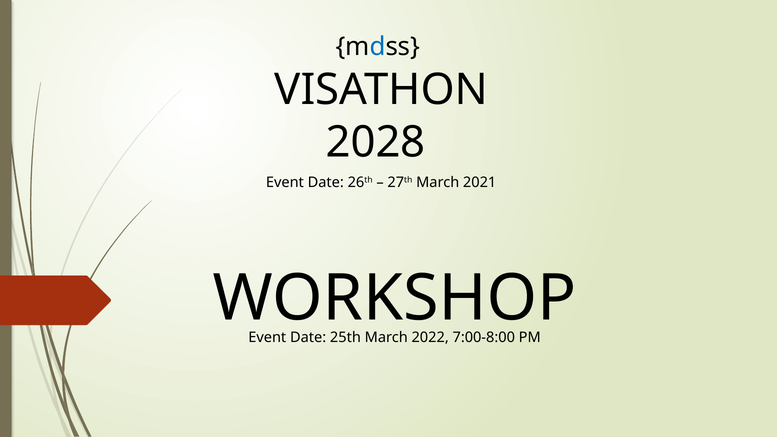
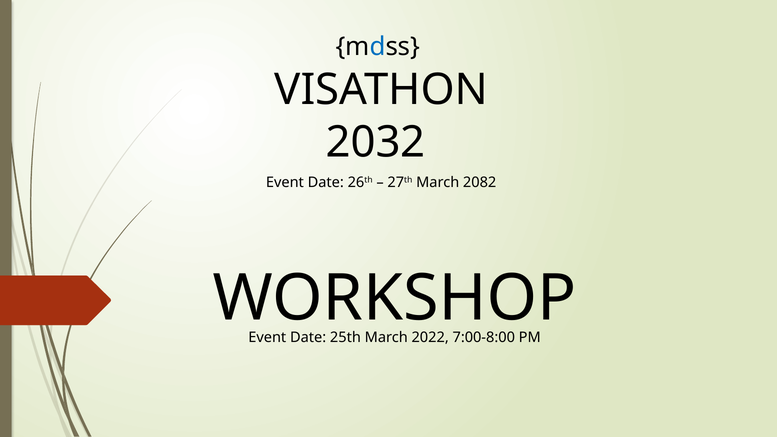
2028: 2028 -> 2032 (376, 142)
2021: 2021 -> 2082 (480, 182)
